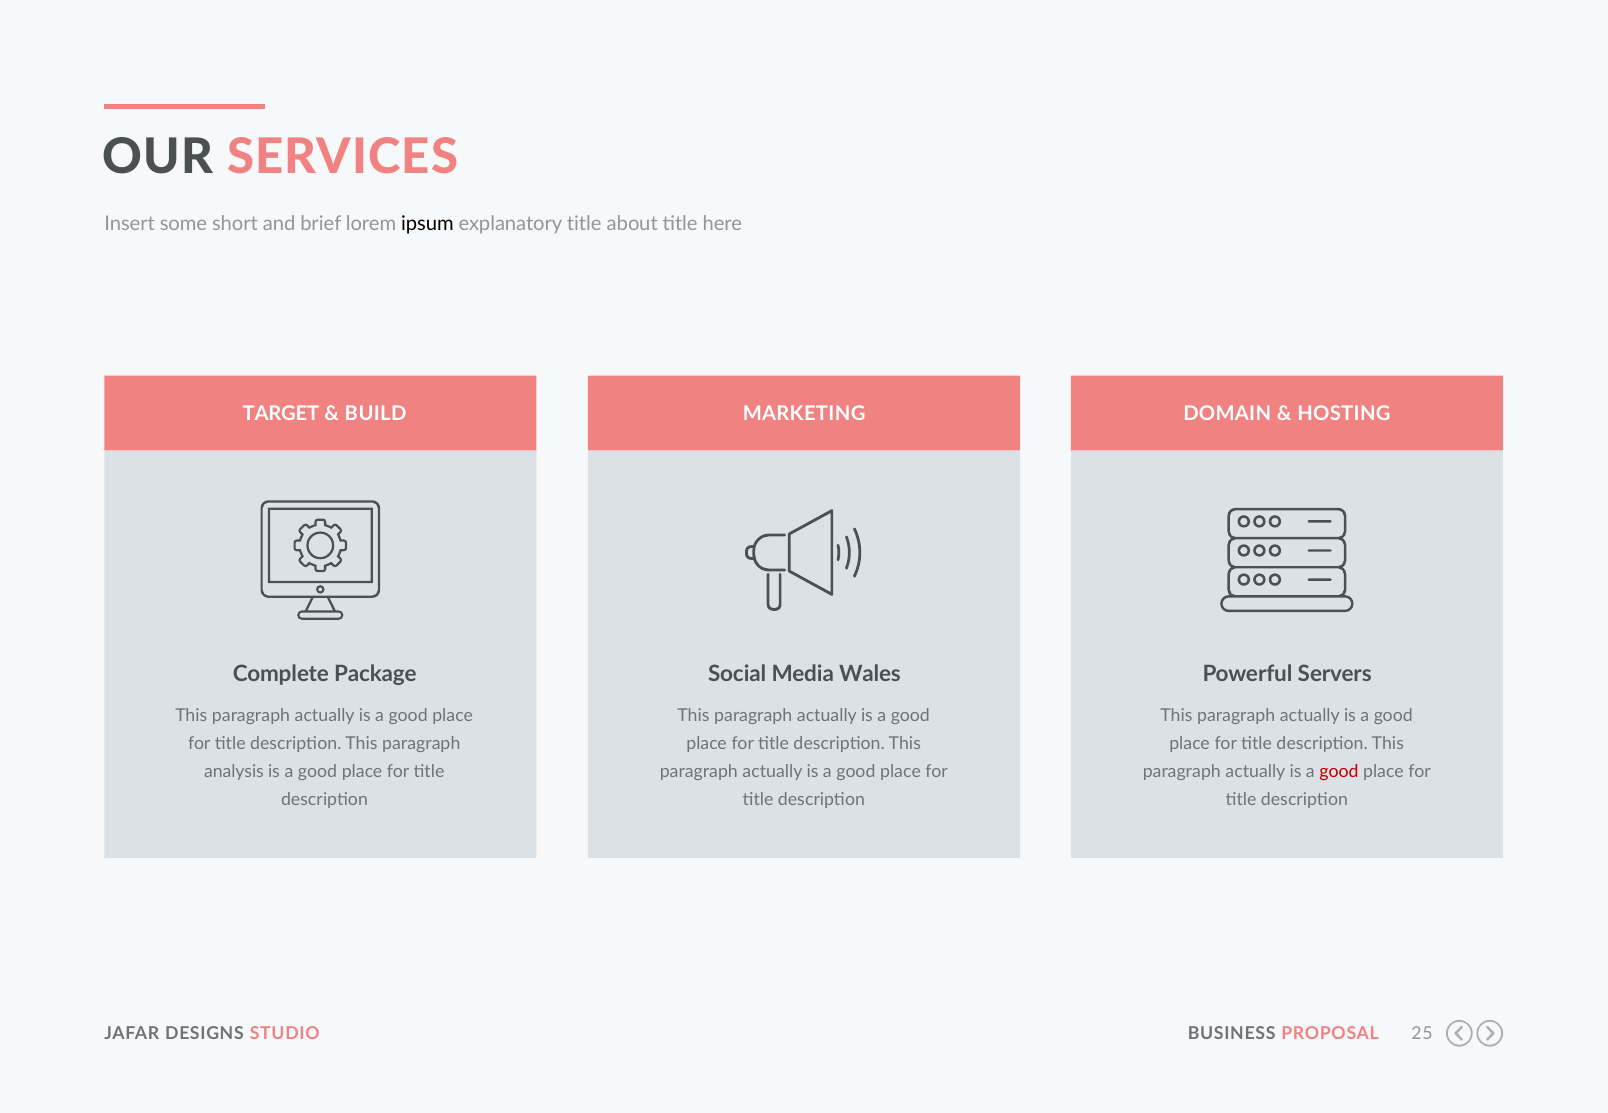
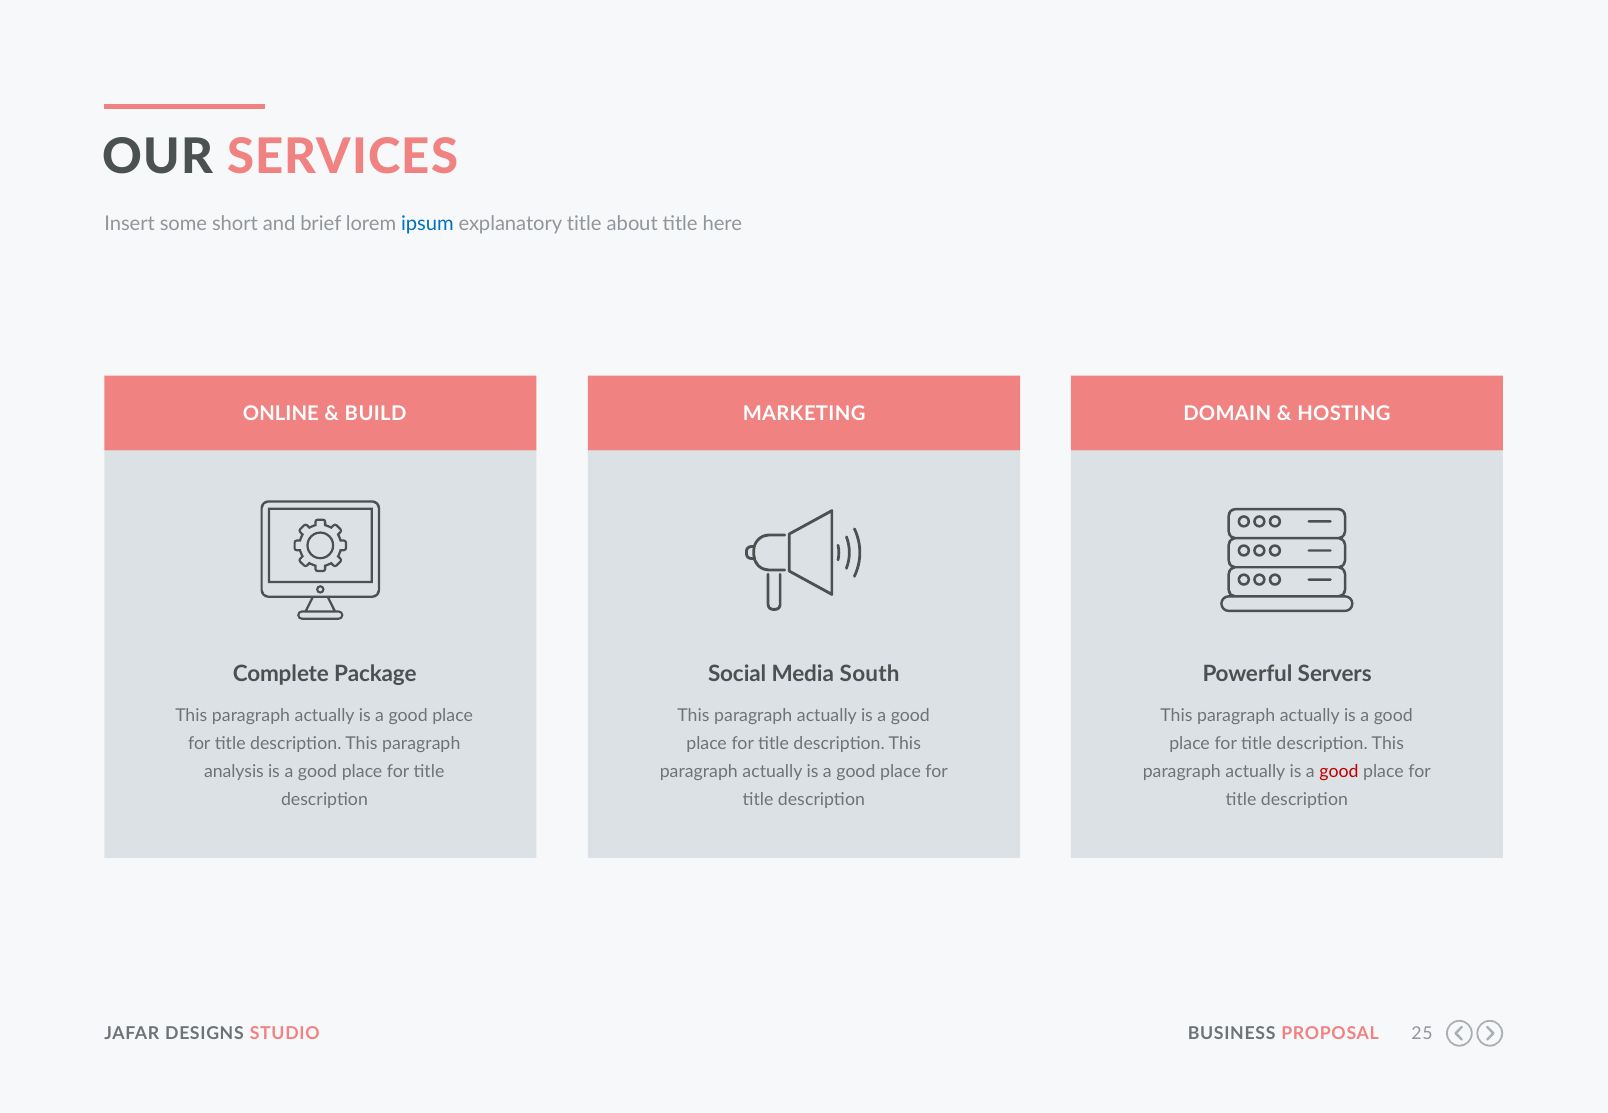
ipsum colour: black -> blue (427, 224)
TARGET: TARGET -> ONLINE (281, 414)
Wales: Wales -> South (870, 675)
